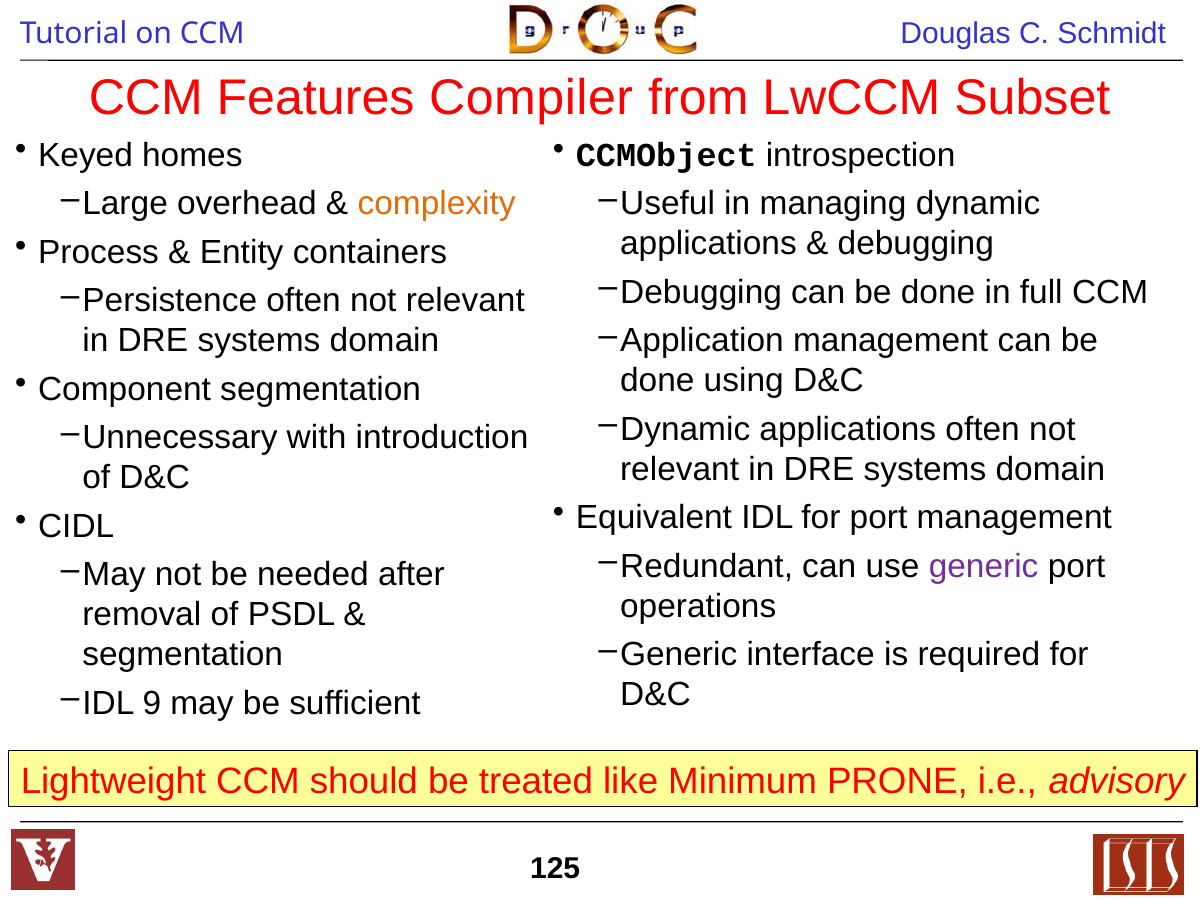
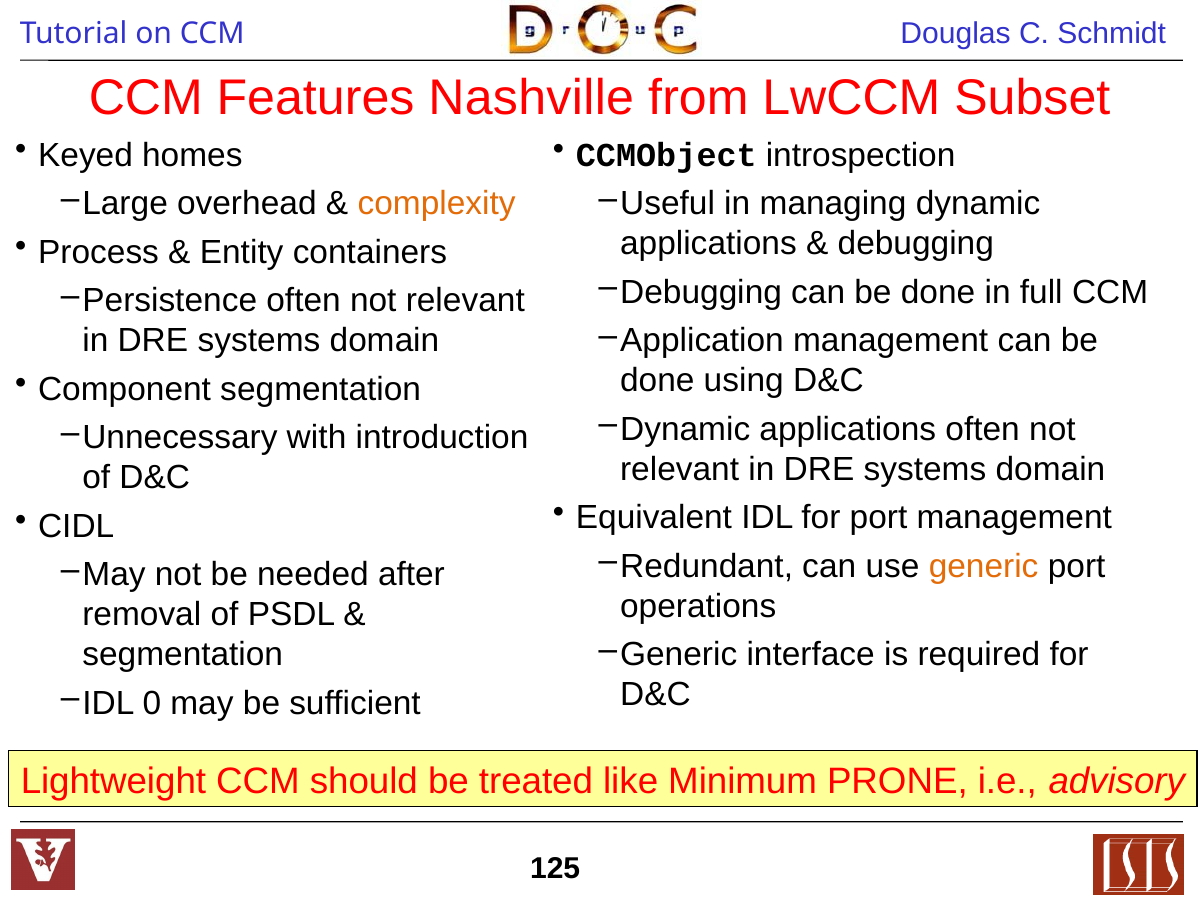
Compiler: Compiler -> Nashville (531, 98)
generic colour: purple -> orange (984, 566)
9: 9 -> 0 (152, 703)
